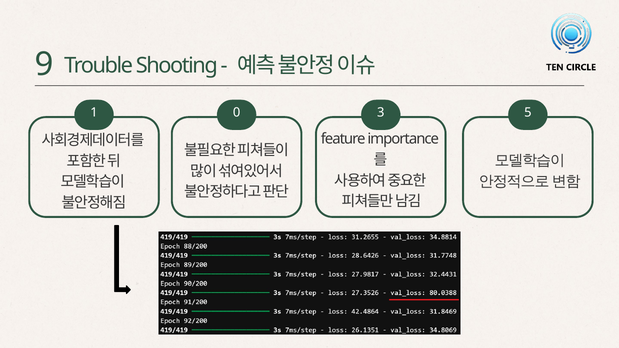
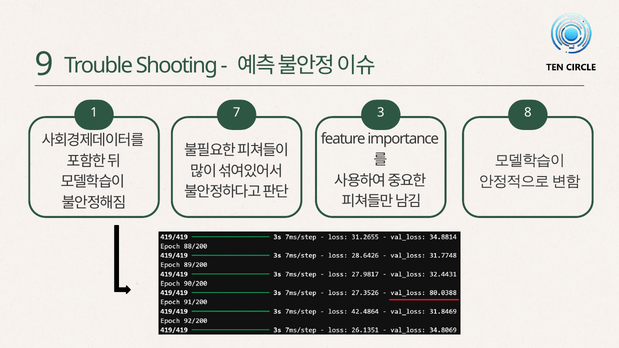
0: 0 -> 7 (237, 113)
5: 5 -> 8 (528, 113)
